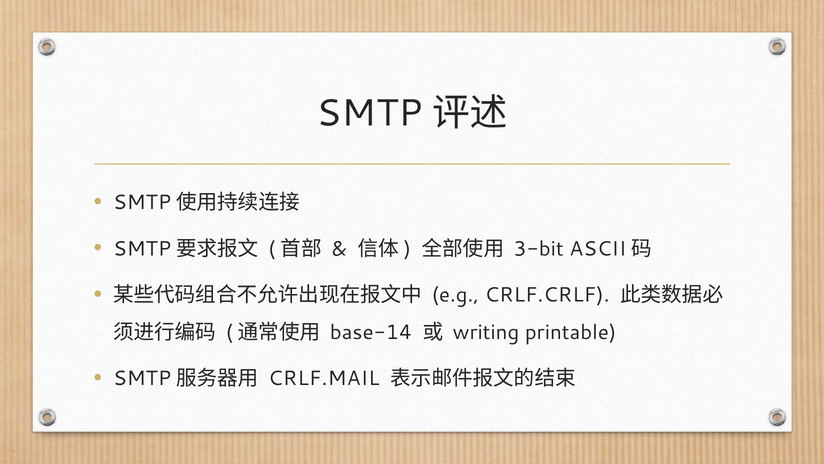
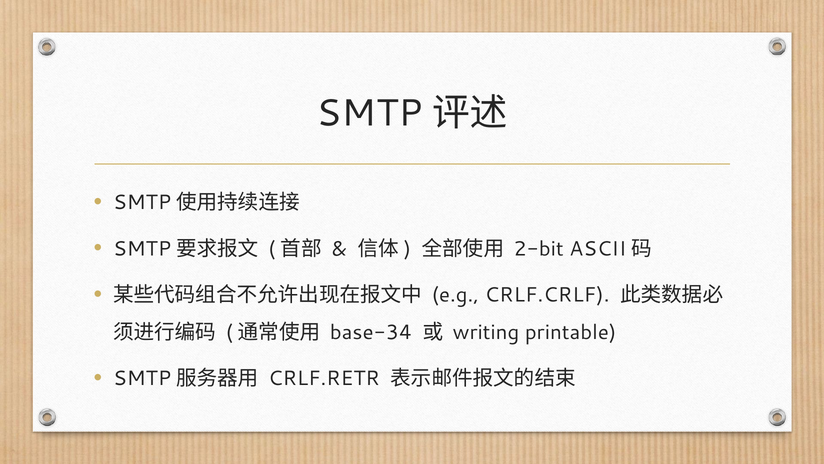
3-bit: 3-bit -> 2-bit (539, 248)
base-14: base-14 -> base-34 (371, 332)
CRLF.MAIL: CRLF.MAIL -> CRLF.RETR (324, 378)
